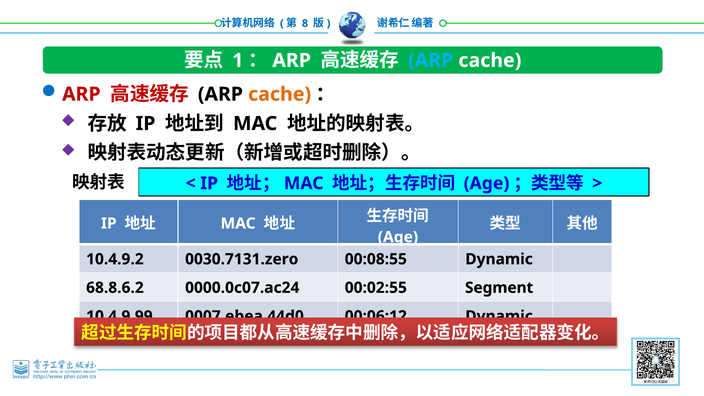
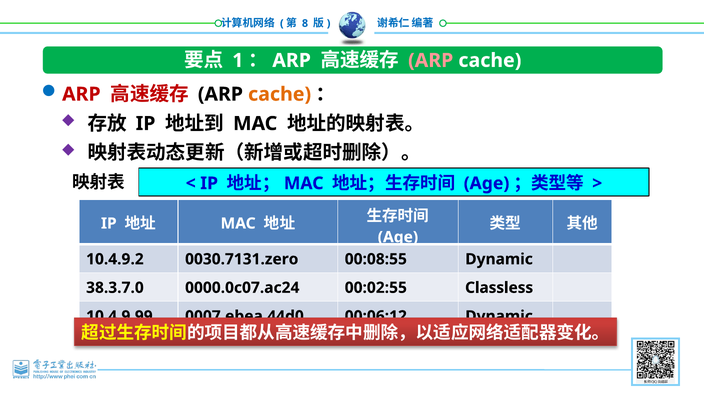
ARP colour: light blue -> pink (431, 60)
68.8.6.2: 68.8.6.2 -> 38.3.7.0 (115, 288)
Segment: Segment -> Classless (499, 288)
